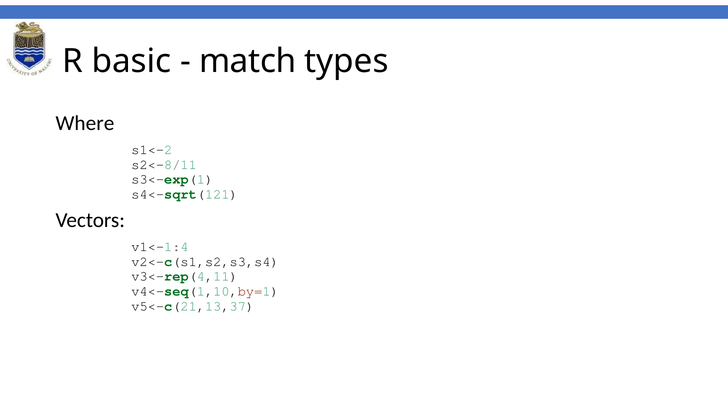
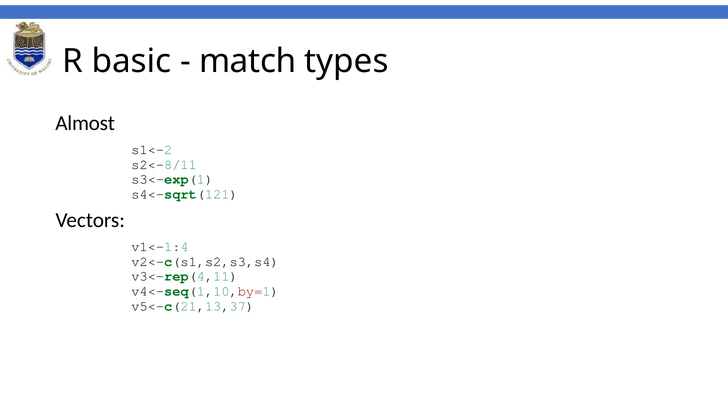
Where: Where -> Almost (85, 123)
